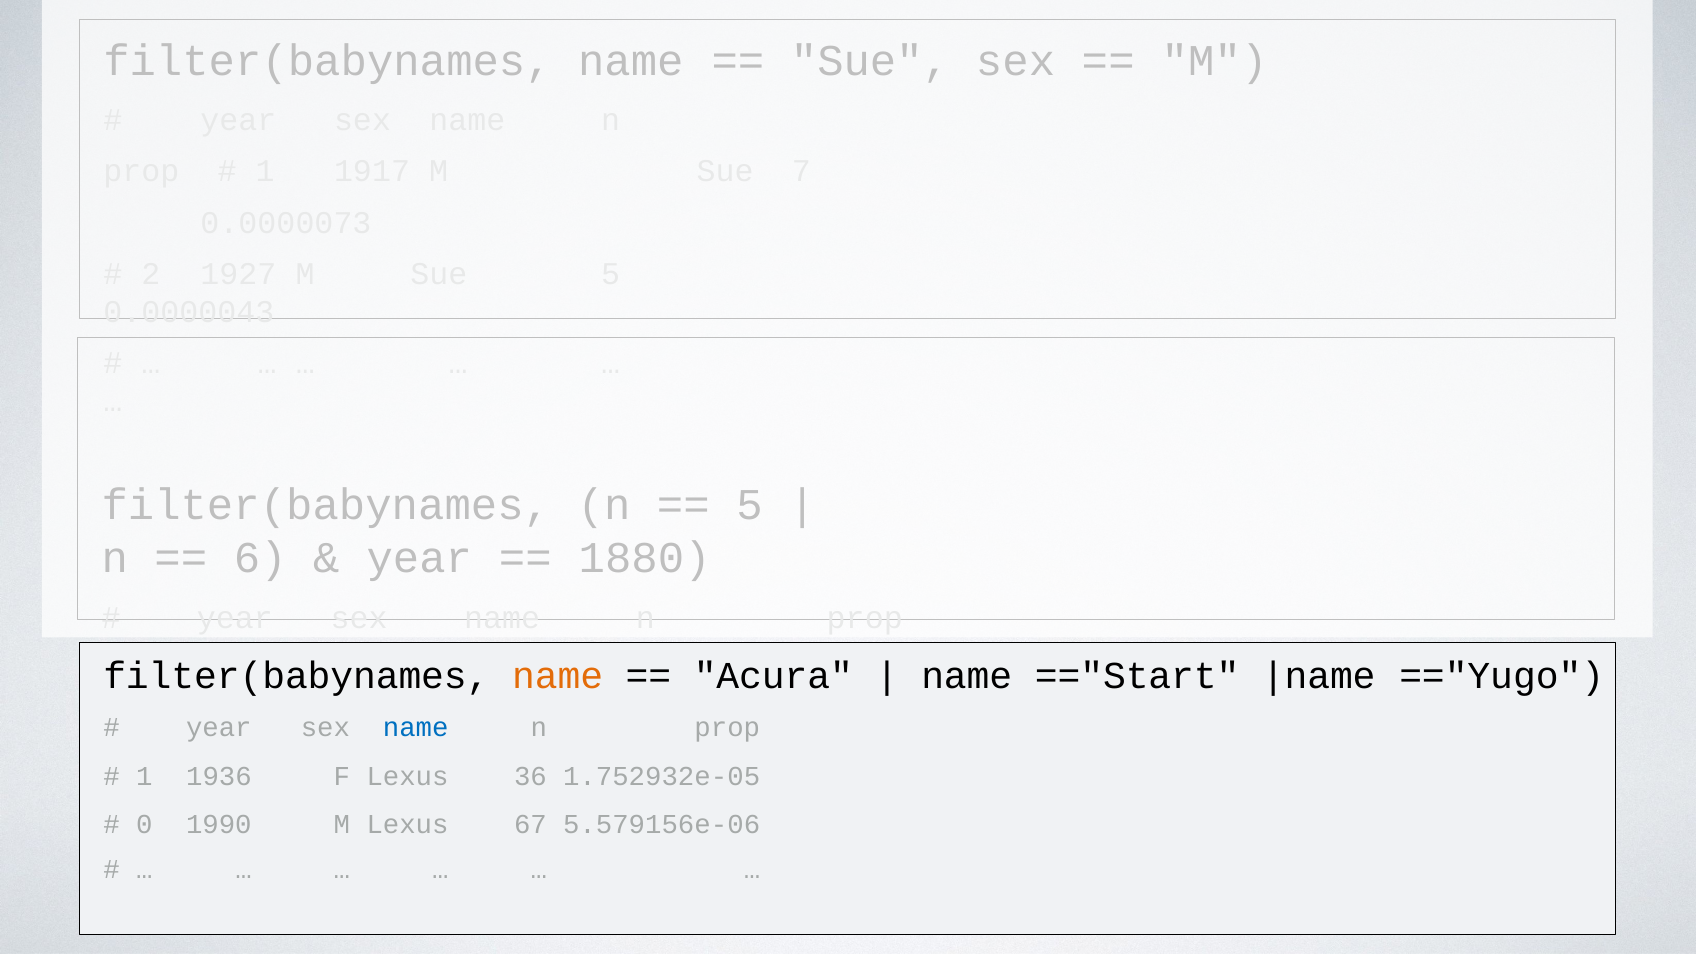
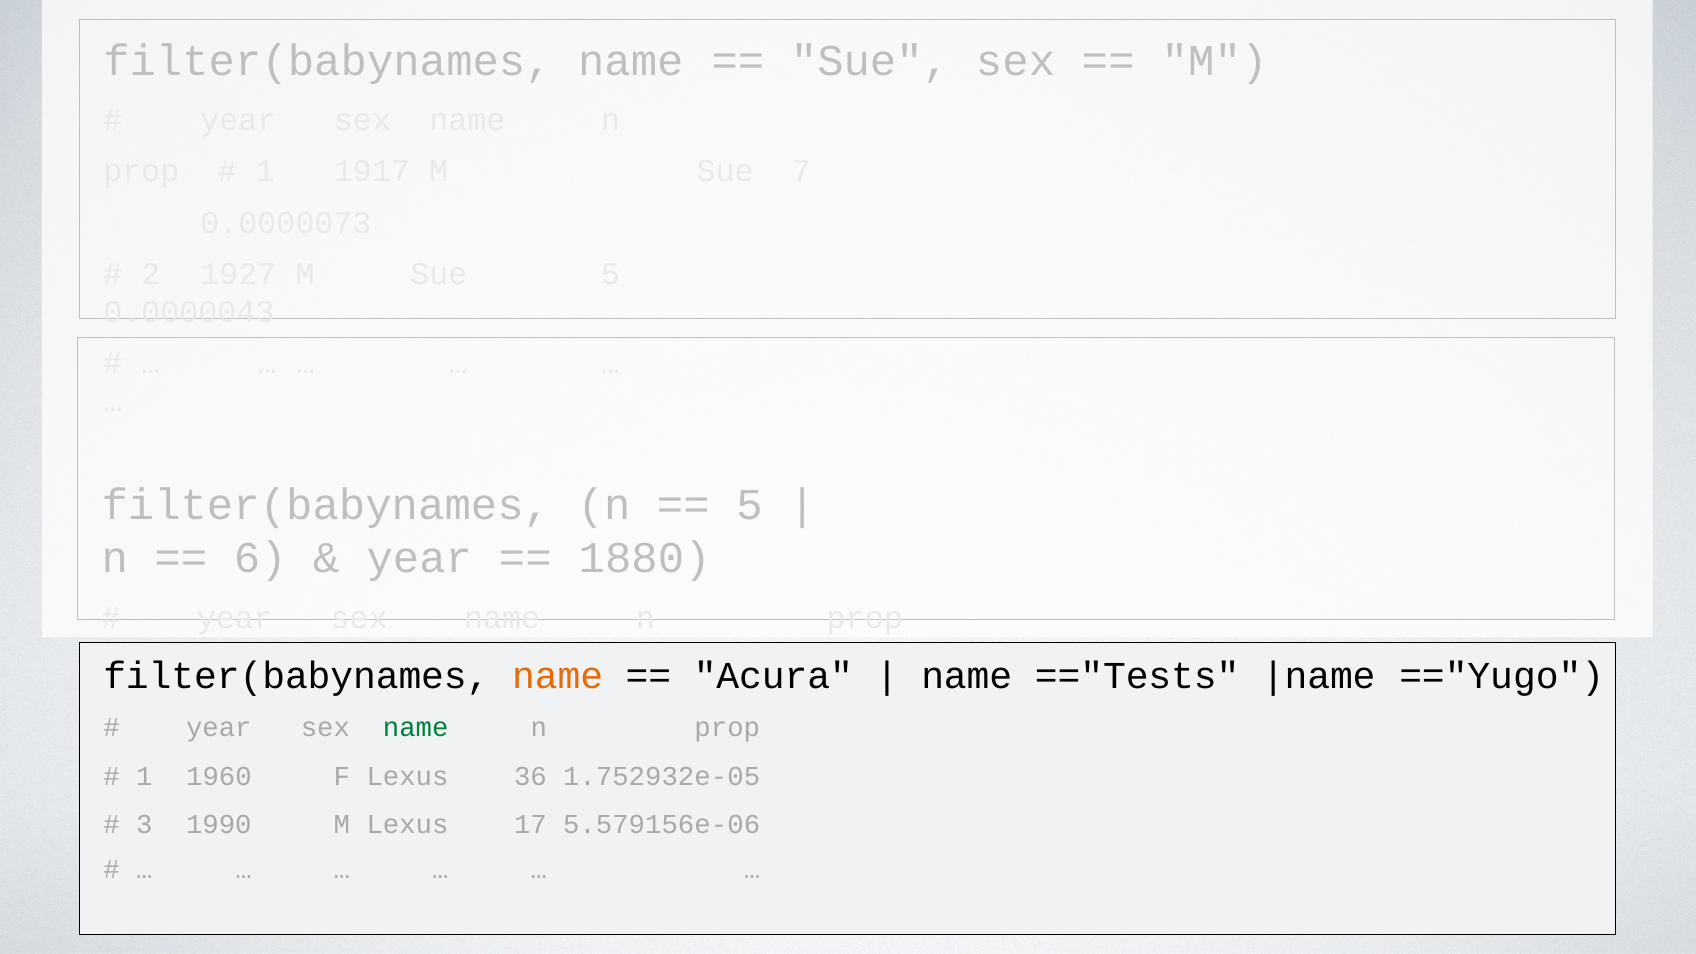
=="Start: =="Start -> =="Tests (1137, 676)
name colour: blue -> green (416, 727)
1936: 1936 -> 1960 (219, 776)
0: 0 -> 3 (144, 825)
67: 67 -> 17 (531, 825)
